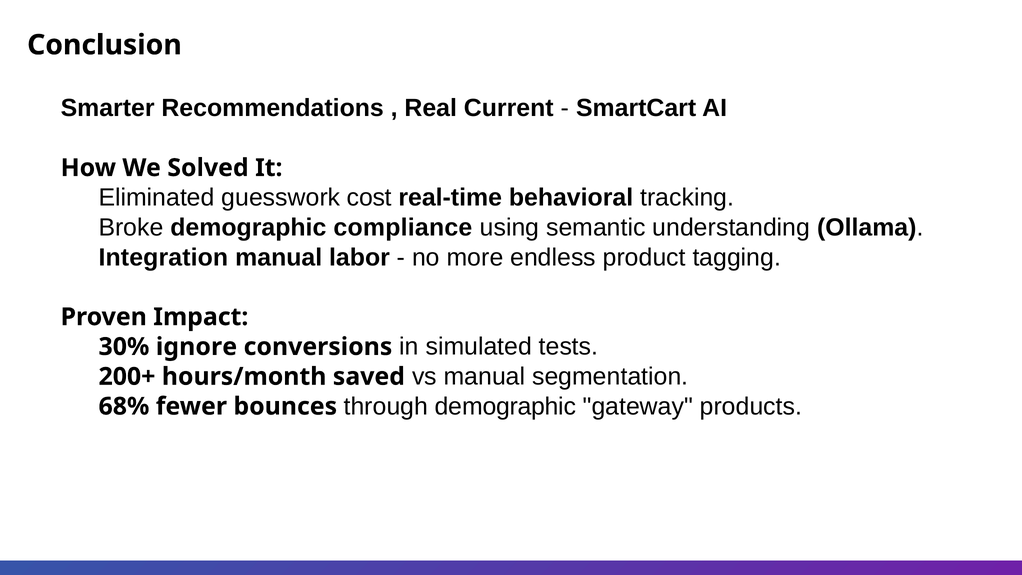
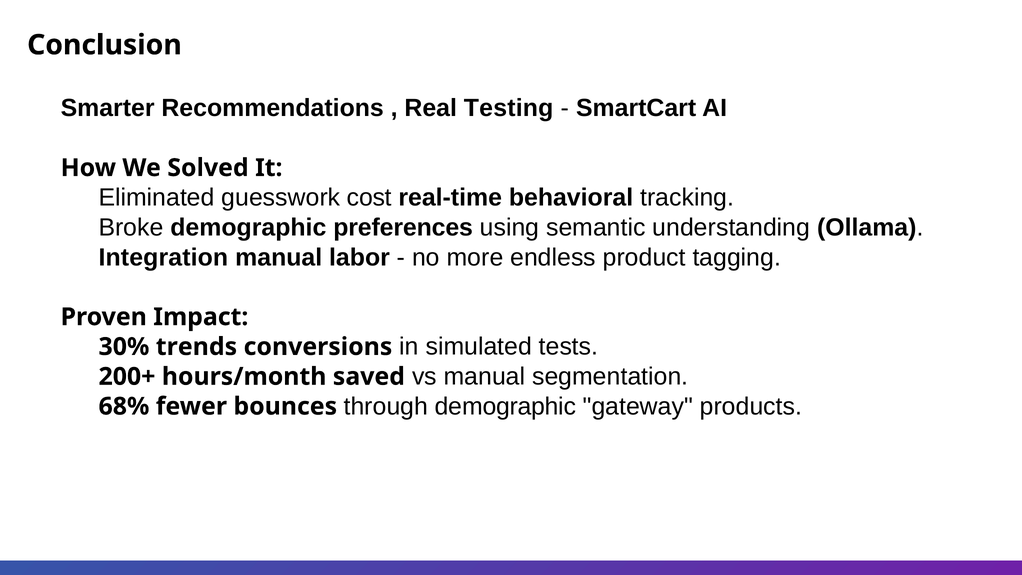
Current: Current -> Testing (509, 108)
compliance: compliance -> preferences (403, 227)
ignore: ignore -> trends (196, 347)
